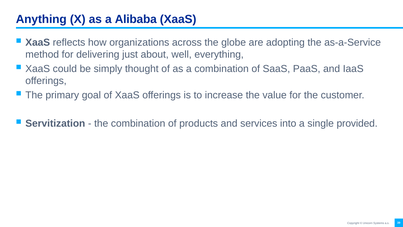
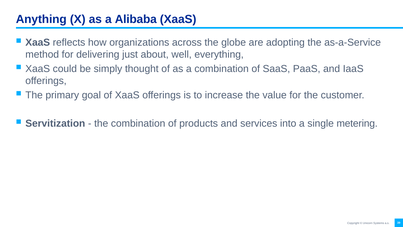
provided: provided -> metering (357, 123)
